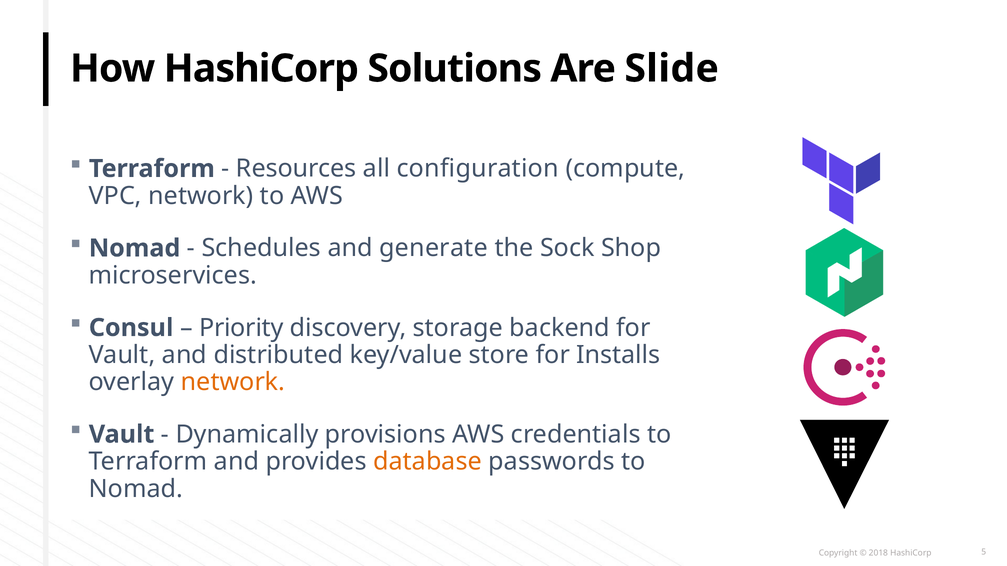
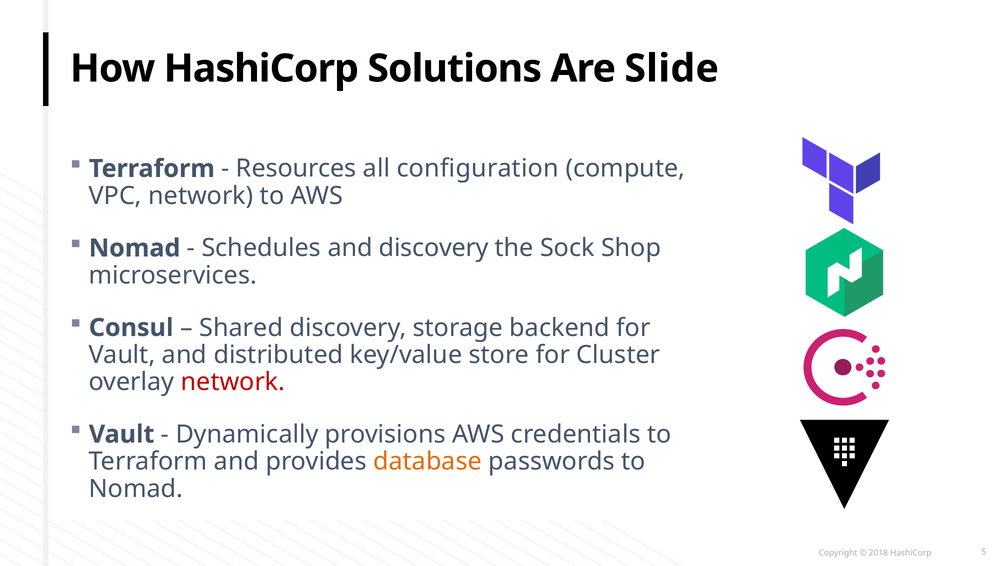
and generate: generate -> discovery (434, 248)
Priority: Priority -> Shared (241, 328)
Installs: Installs -> Cluster (618, 355)
network colour: orange -> red (233, 382)
